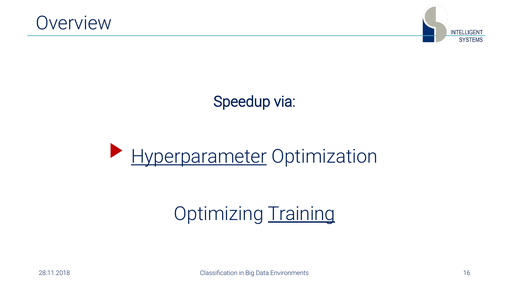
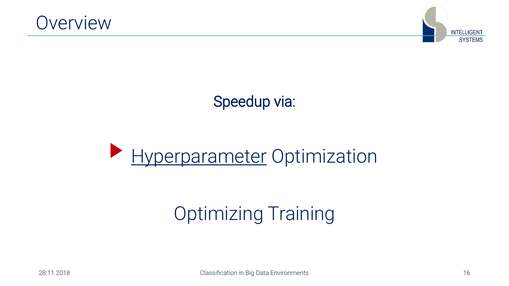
Training underline: present -> none (301, 214)
